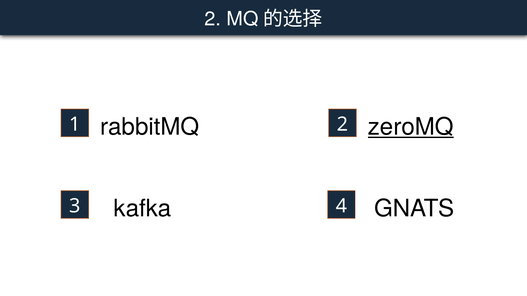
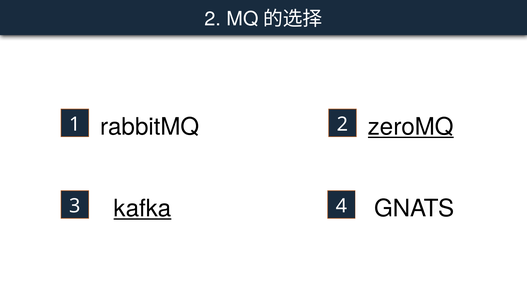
kafka underline: none -> present (143, 209)
